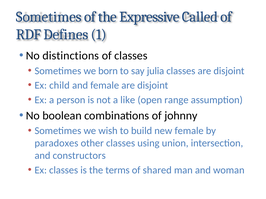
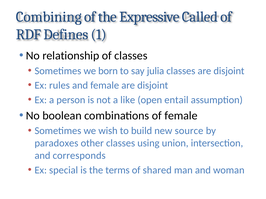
Sometimes: Sometimes -> Combining (49, 17)
distinctions: distinctions -> relationship (71, 56)
child: child -> rules (59, 86)
range: range -> entail (176, 100)
of johnny: johnny -> female (181, 116)
new female: female -> source (189, 131)
constructors: constructors -> corresponds (79, 156)
Ex classes: classes -> special (64, 170)
